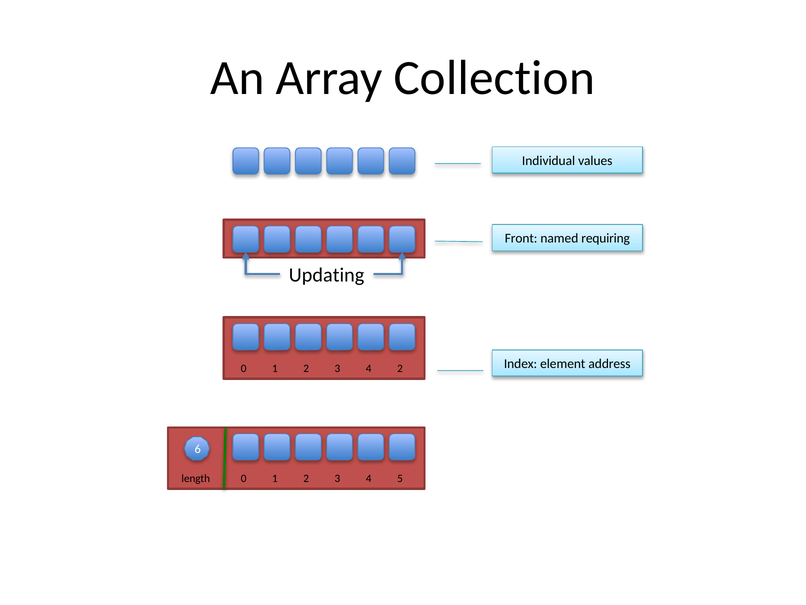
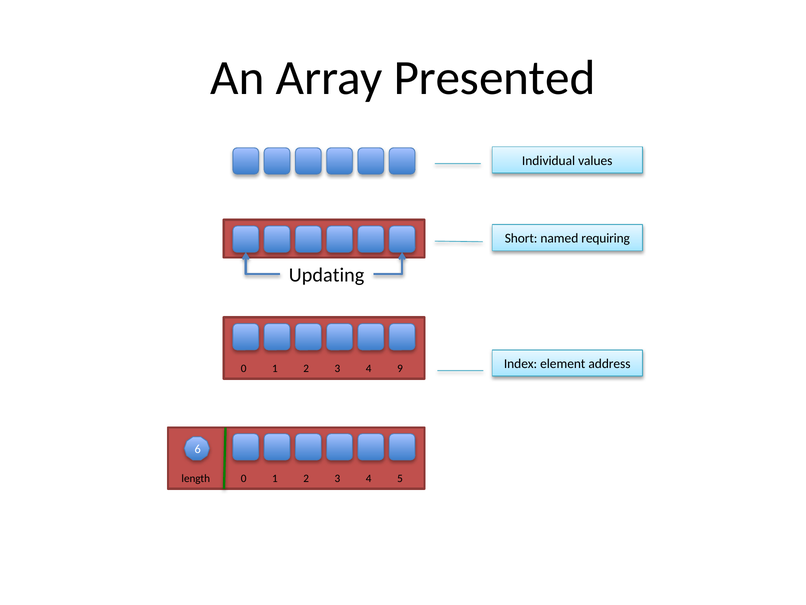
Collection: Collection -> Presented (494, 78)
Front: Front -> Short (521, 238)
4 2: 2 -> 9 (400, 368)
